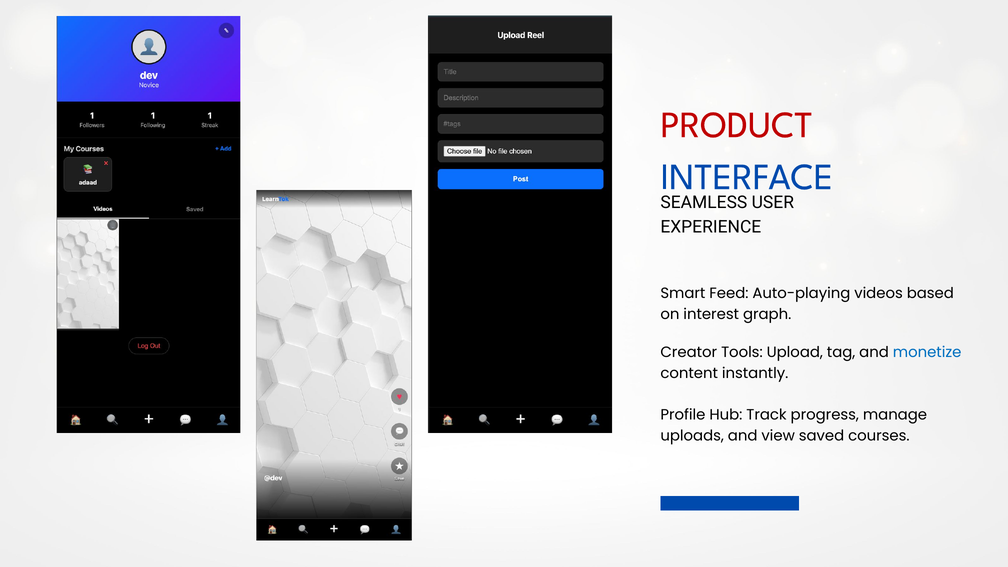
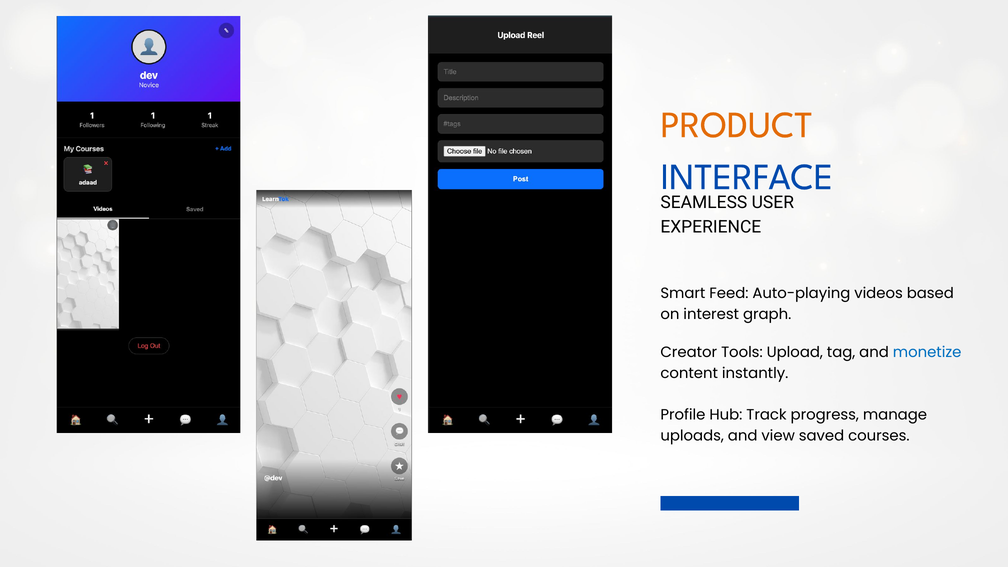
PRODUCT colour: red -> orange (737, 125)
